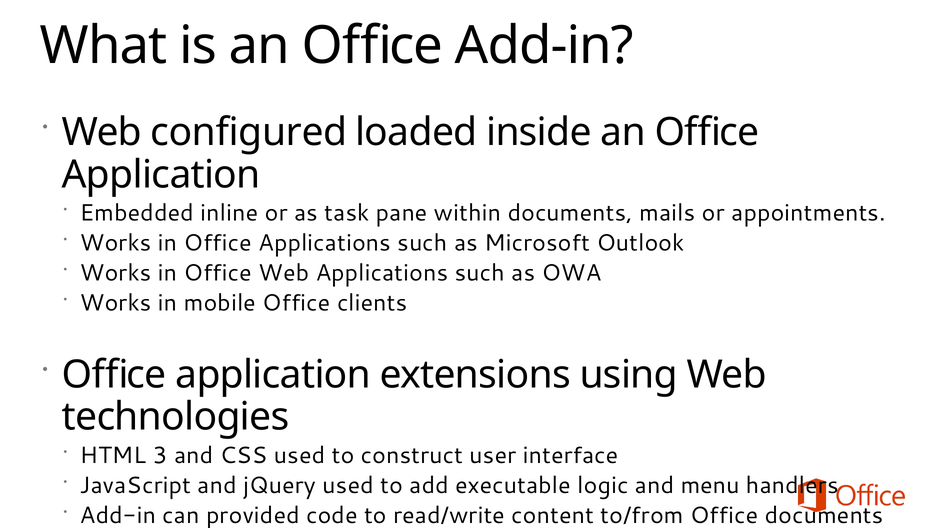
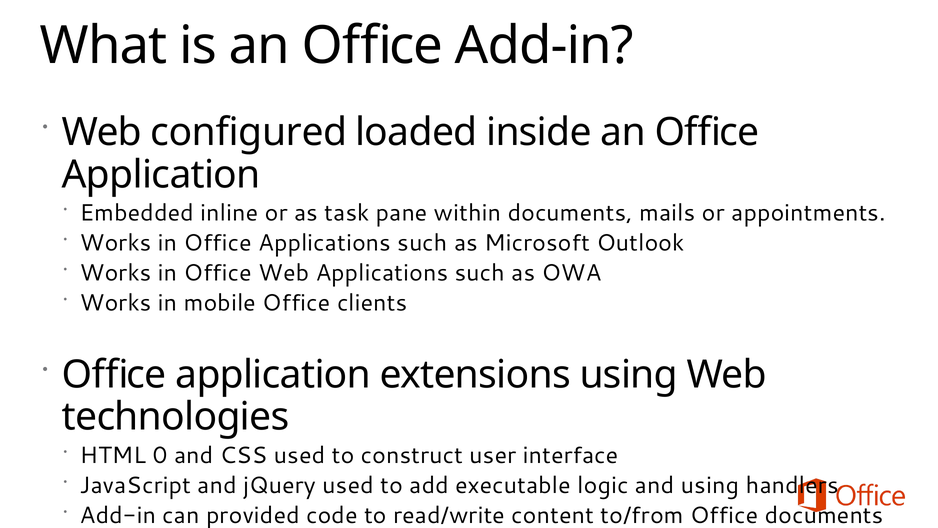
3: 3 -> 0 (160, 455)
and menu: menu -> using (710, 485)
